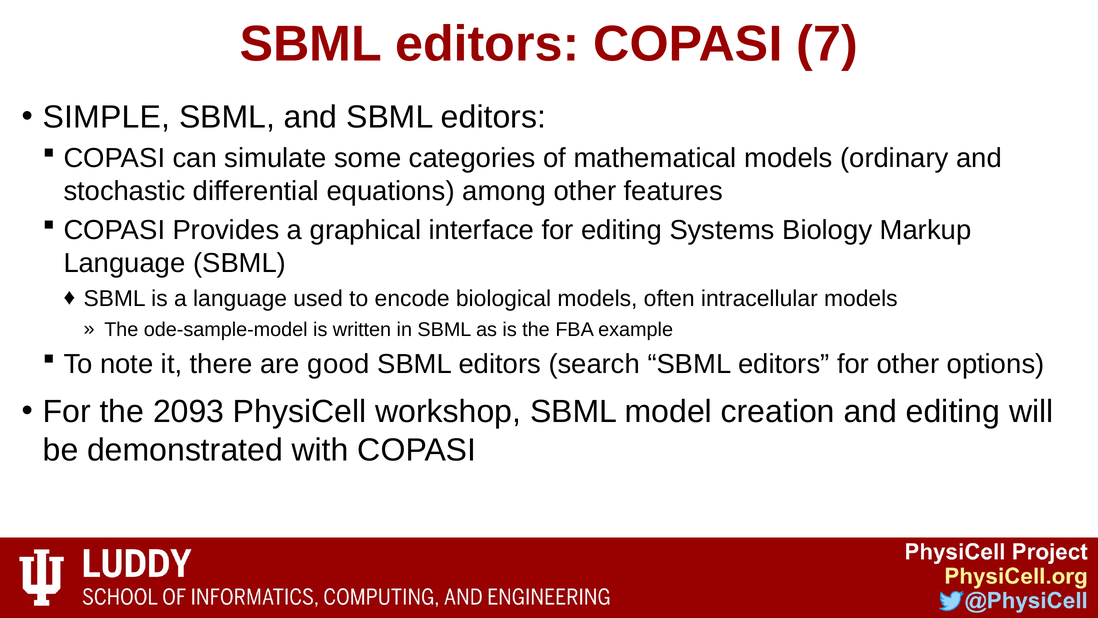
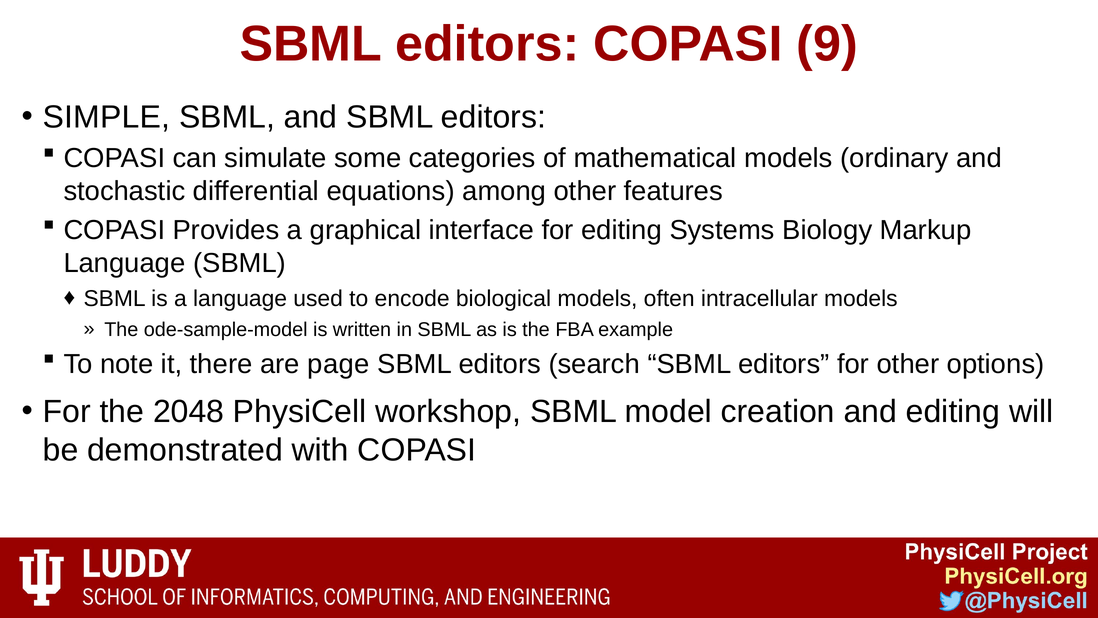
7: 7 -> 9 (827, 44)
good: good -> page (338, 364)
2093: 2093 -> 2048 (189, 412)
